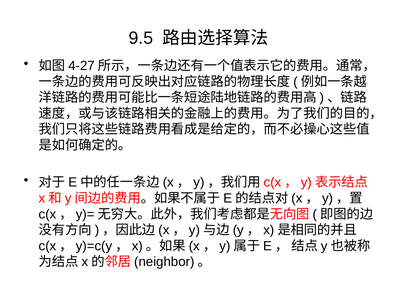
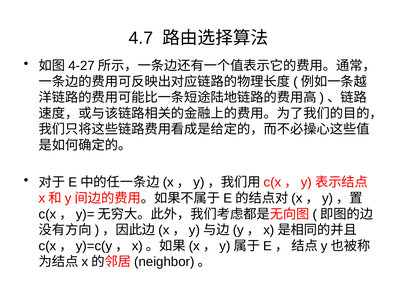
9.5: 9.5 -> 4.7 (141, 38)
